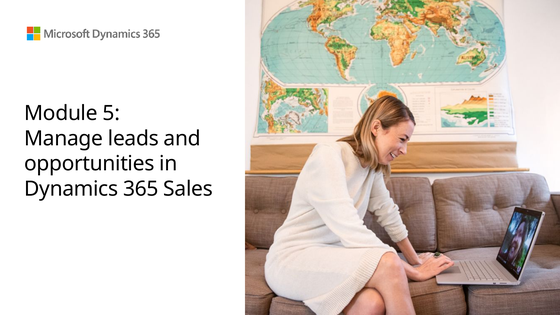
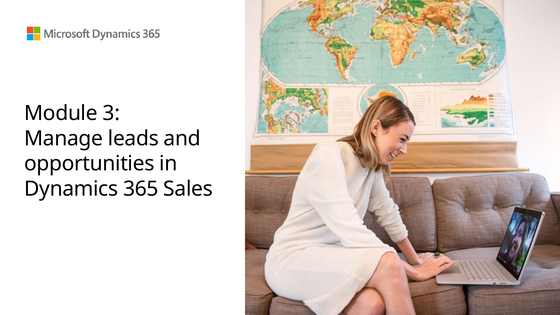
5: 5 -> 3 (111, 113)
